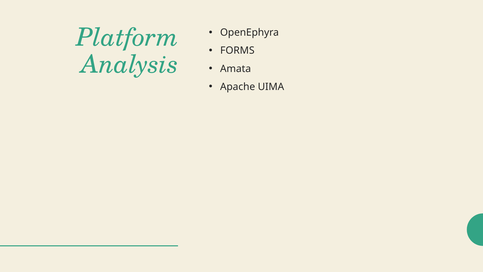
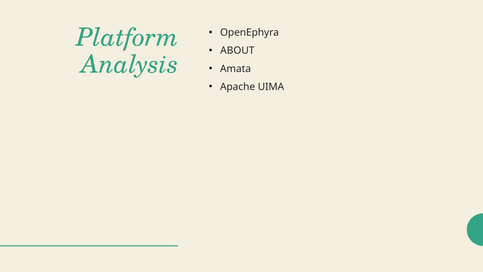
FORMS: FORMS -> ABOUT (237, 51)
